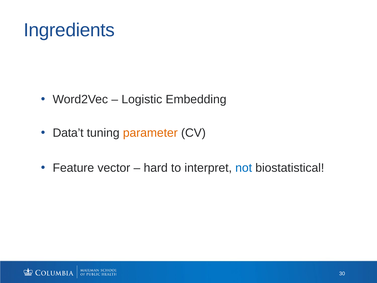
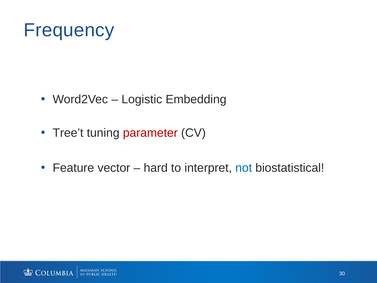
Ingredients: Ingredients -> Frequency (69, 30)
Data’t: Data’t -> Tree’t (68, 133)
parameter colour: orange -> red (150, 133)
